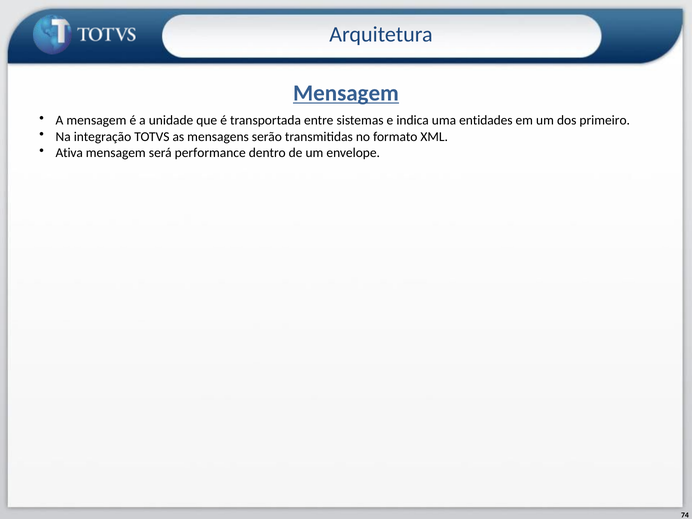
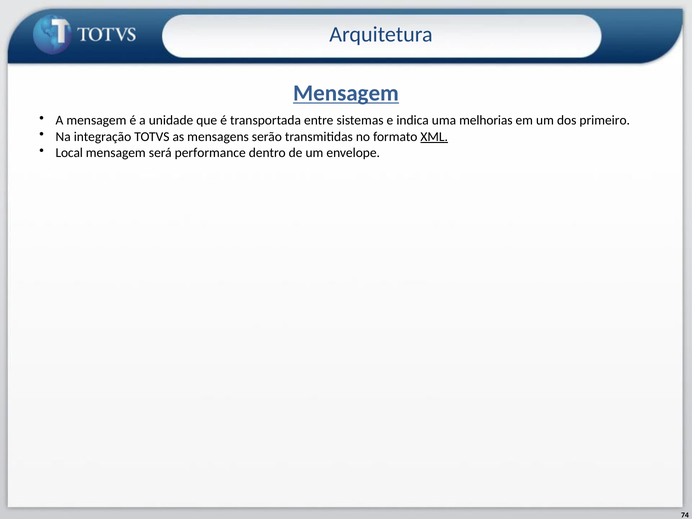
entidades: entidades -> melhorias (486, 121)
XML underline: none -> present (434, 137)
Ativa: Ativa -> Local (69, 153)
